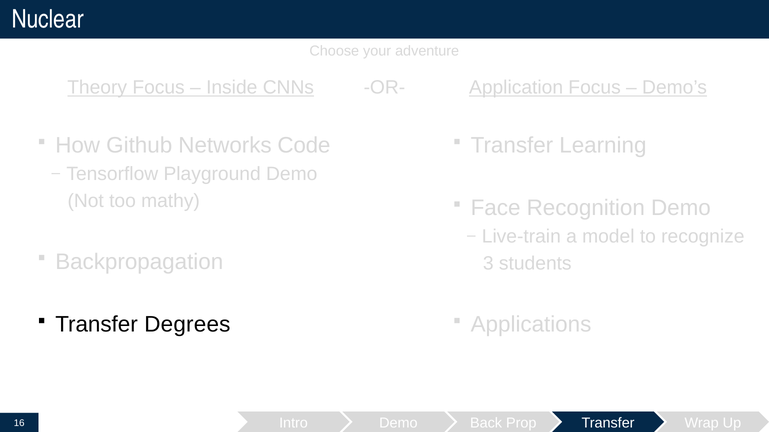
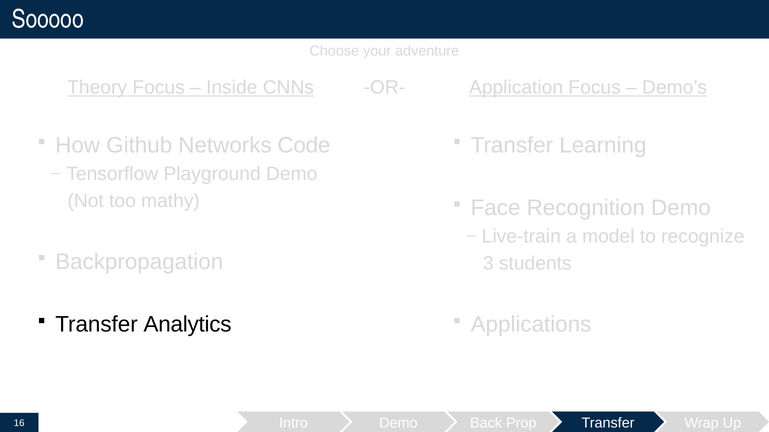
Nuclear: Nuclear -> Sooooo (48, 19)
Degrees: Degrees -> Analytics (188, 325)
